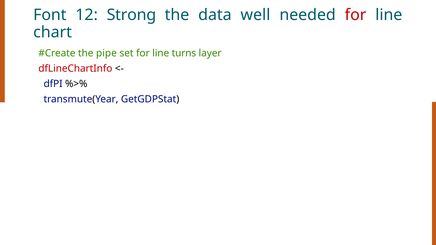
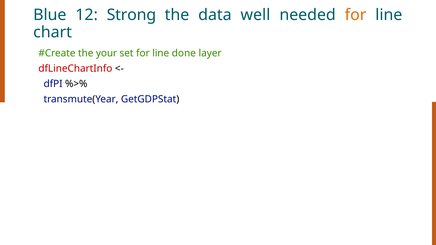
Font: Font -> Blue (50, 15)
for colour: red -> orange (356, 15)
pipe: pipe -> your (107, 53)
turns: turns -> done (184, 53)
